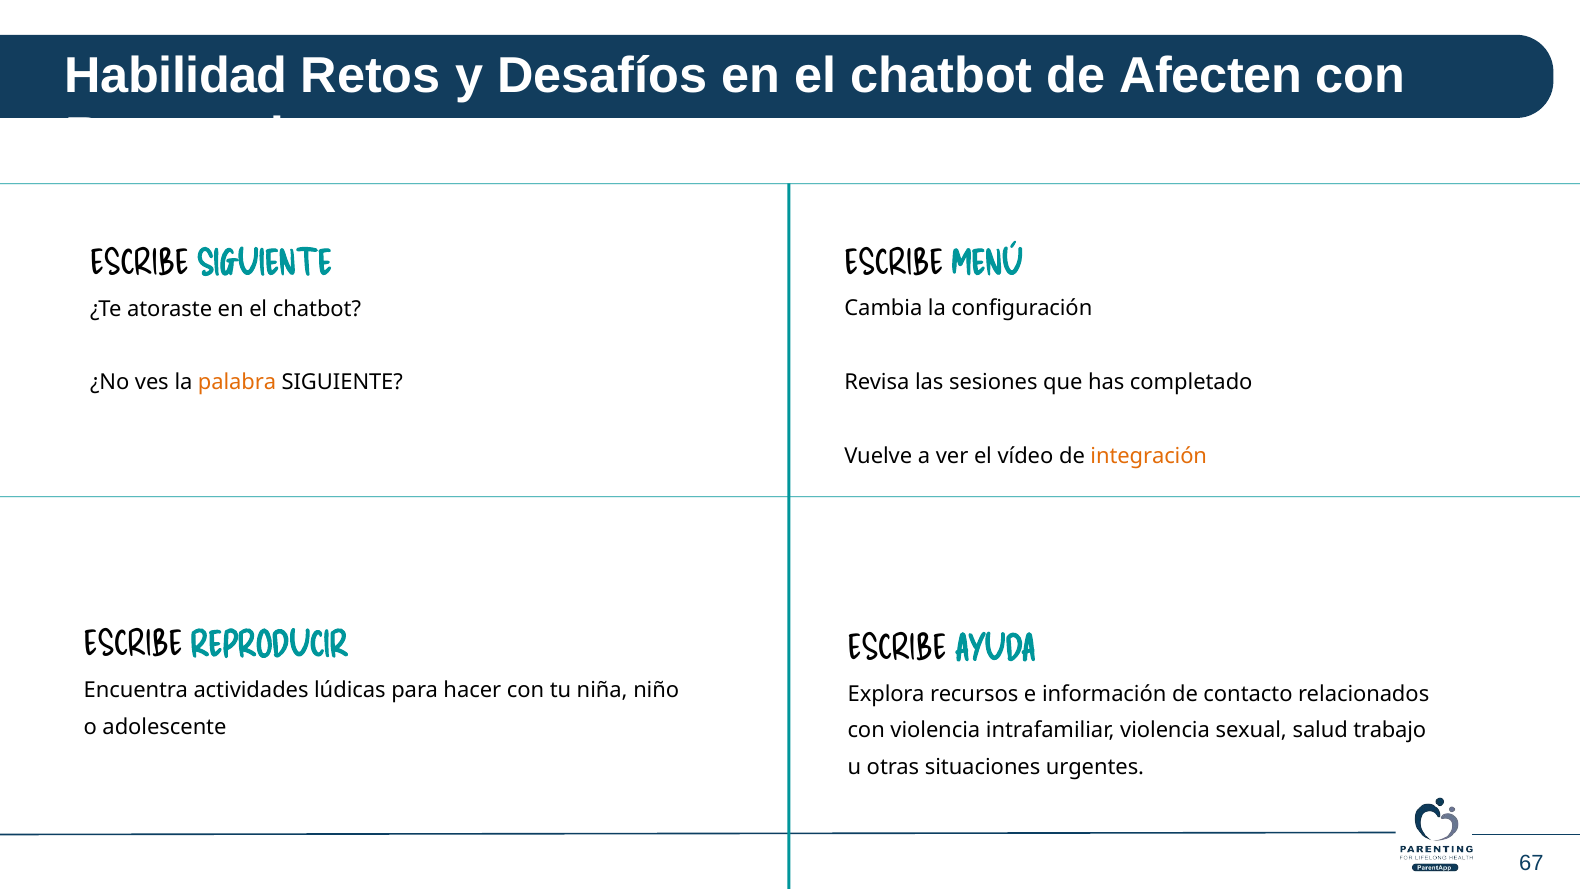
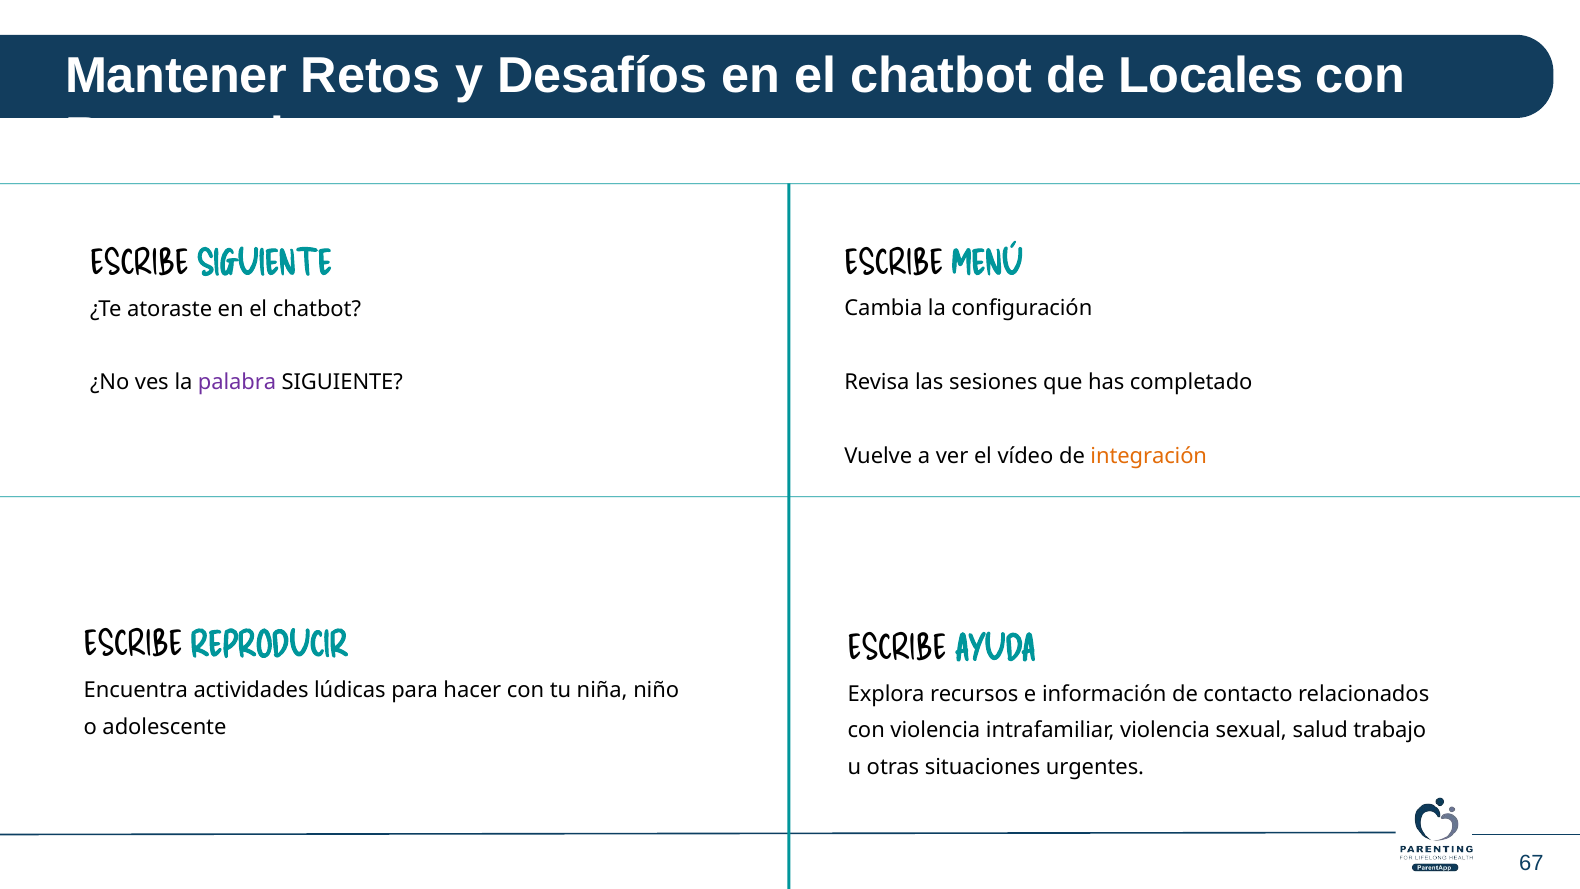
Habilidad: Habilidad -> Mantener (176, 76)
Afecten: Afecten -> Locales (1211, 76)
palabra colour: orange -> purple (237, 382)
